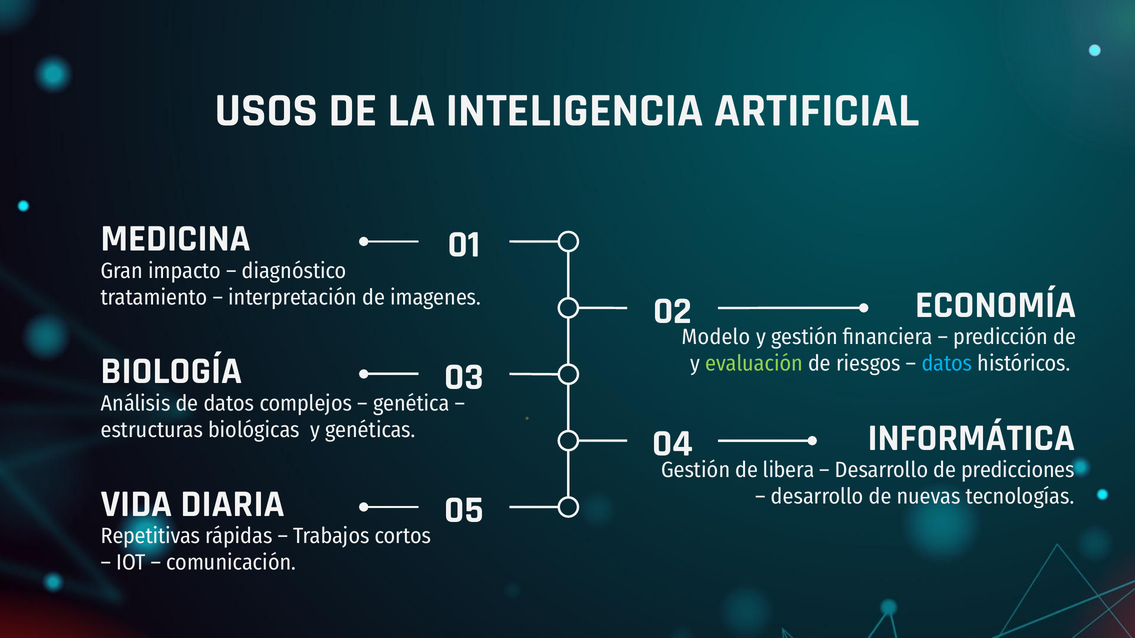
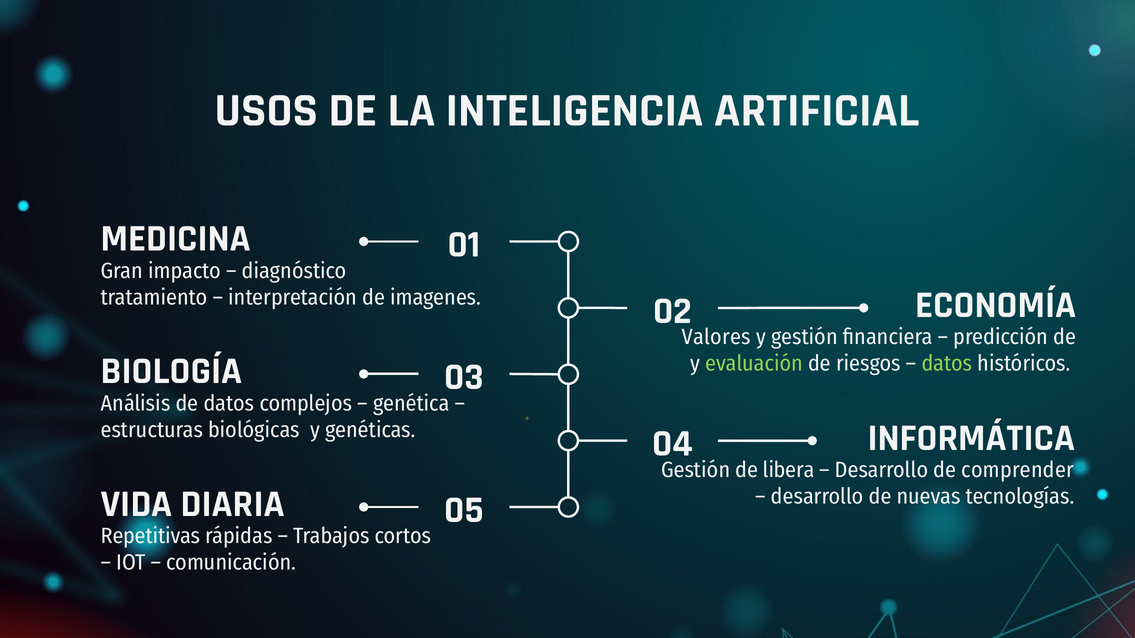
Modelo: Modelo -> Valores (716, 337)
datos colour: light blue -> light green (947, 364)
predicciones: predicciones -> comprender (1018, 470)
